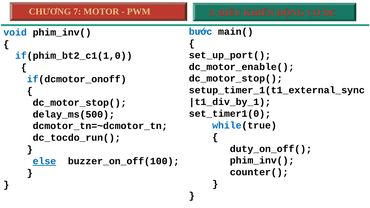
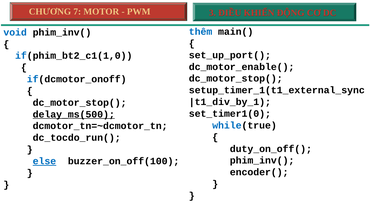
bước: bước -> thêm (201, 32)
delay_ms(500 underline: none -> present (74, 114)
counter(: counter( -> encoder( (259, 172)
